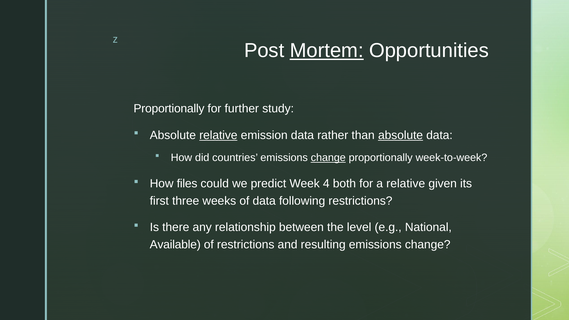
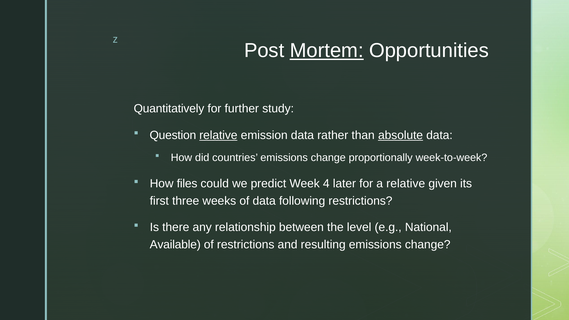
Proportionally: Proportionally -> Quantitatively (169, 109)
Absolute: Absolute -> Question (173, 135)
change underline: present -> none (328, 158)
both: both -> later (344, 184)
